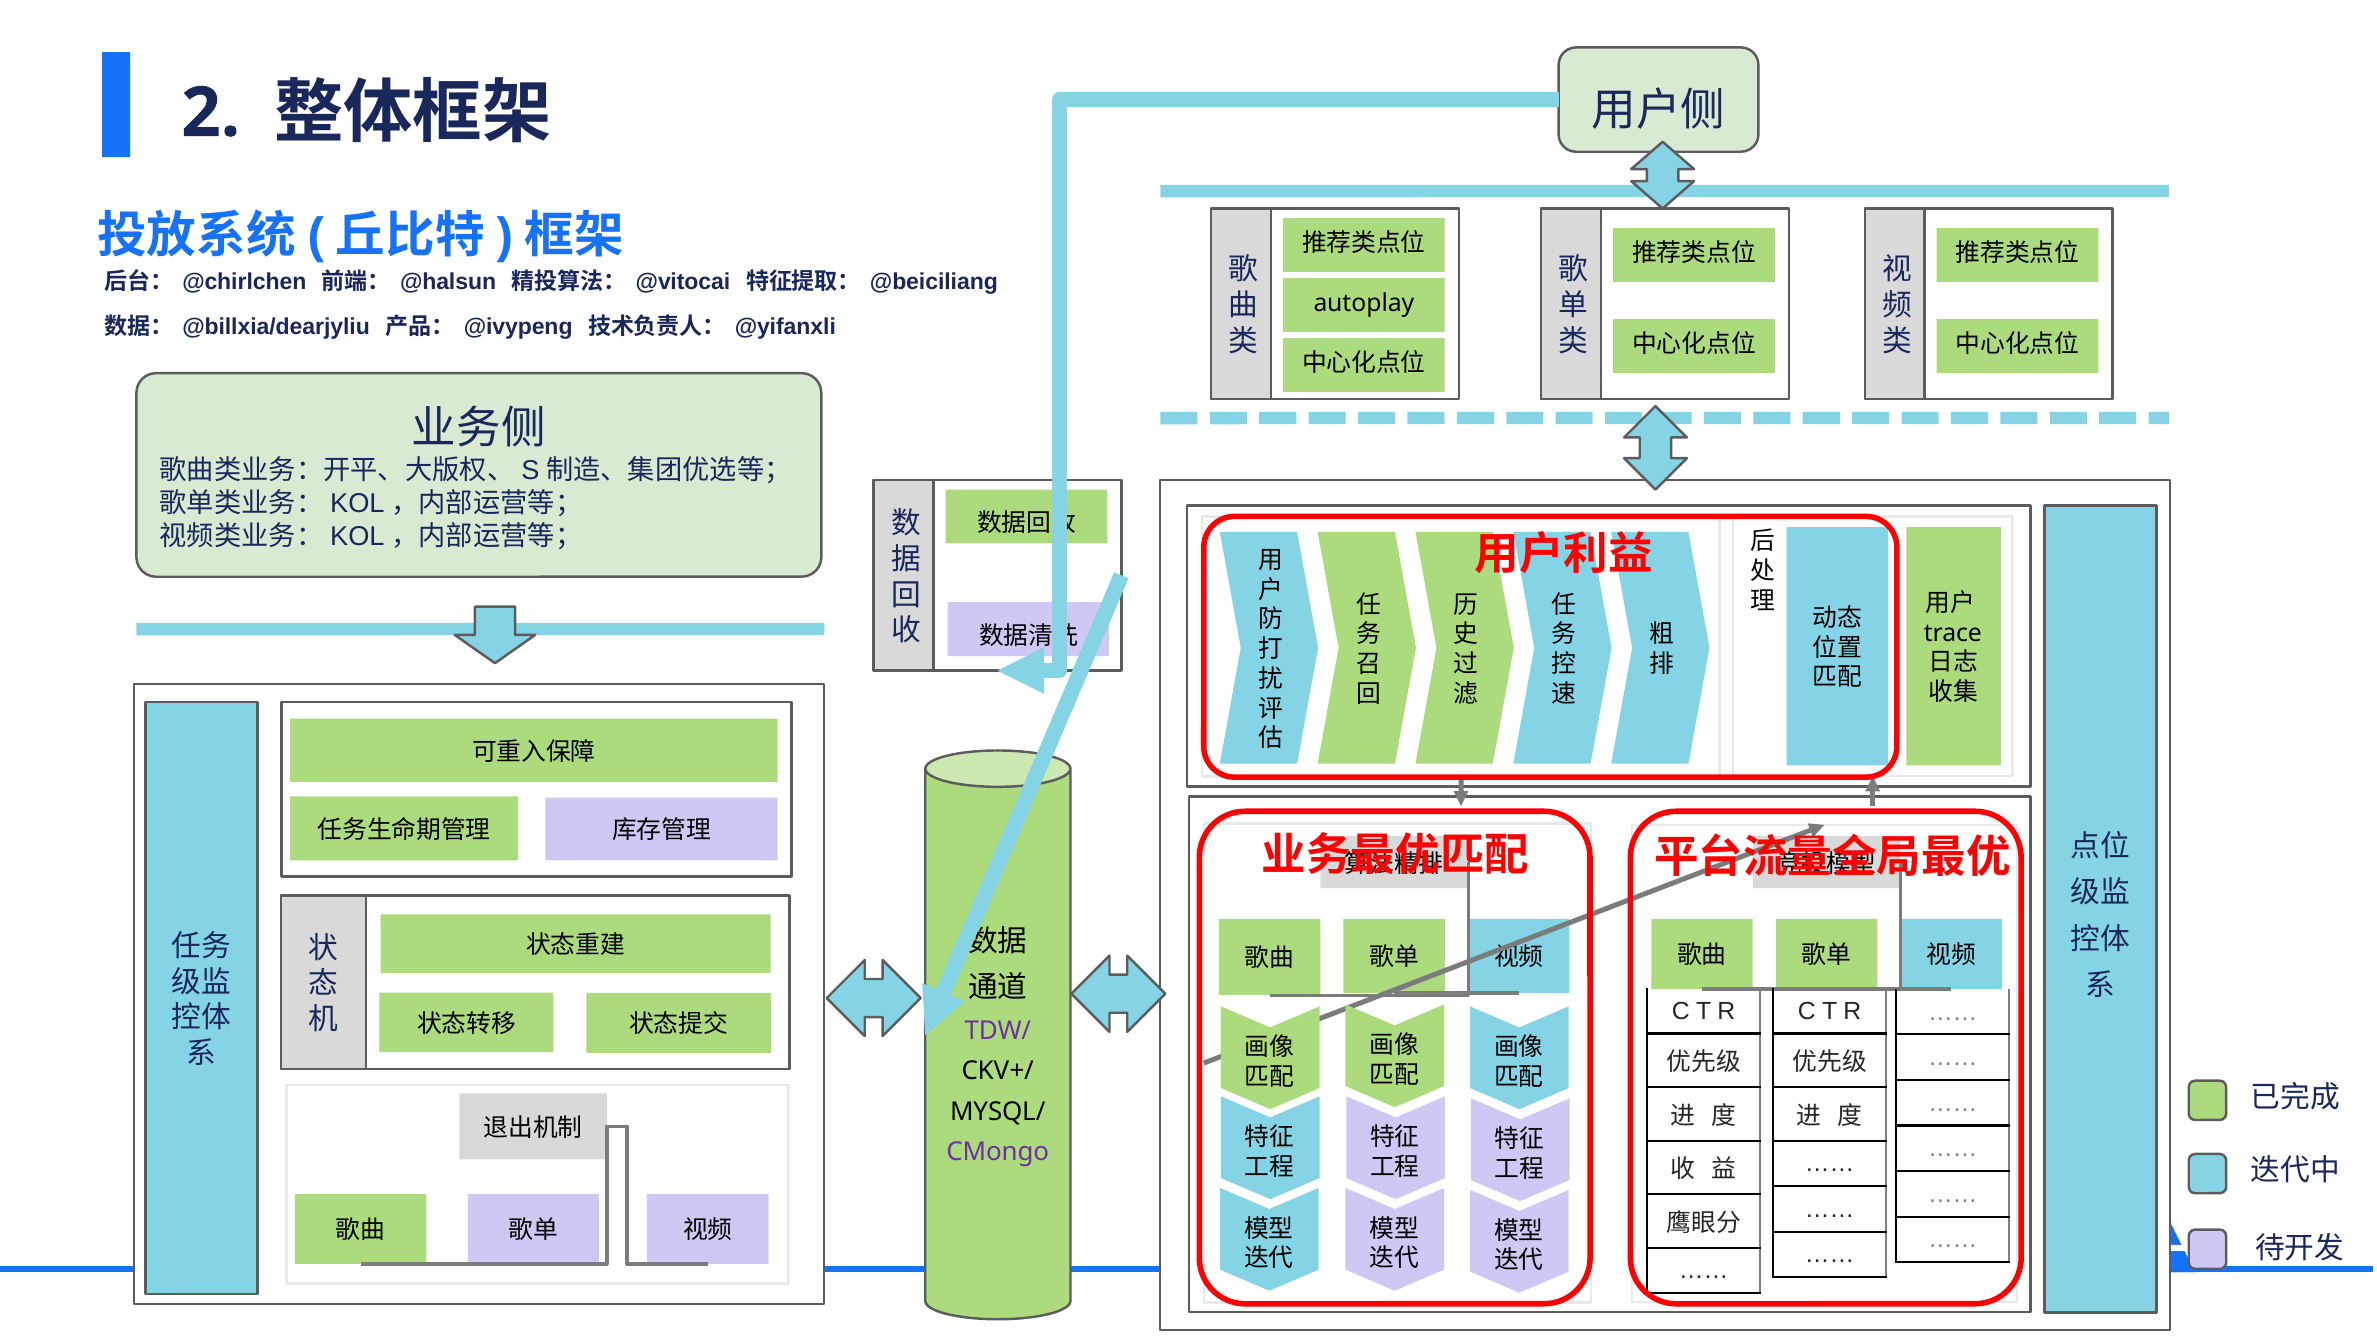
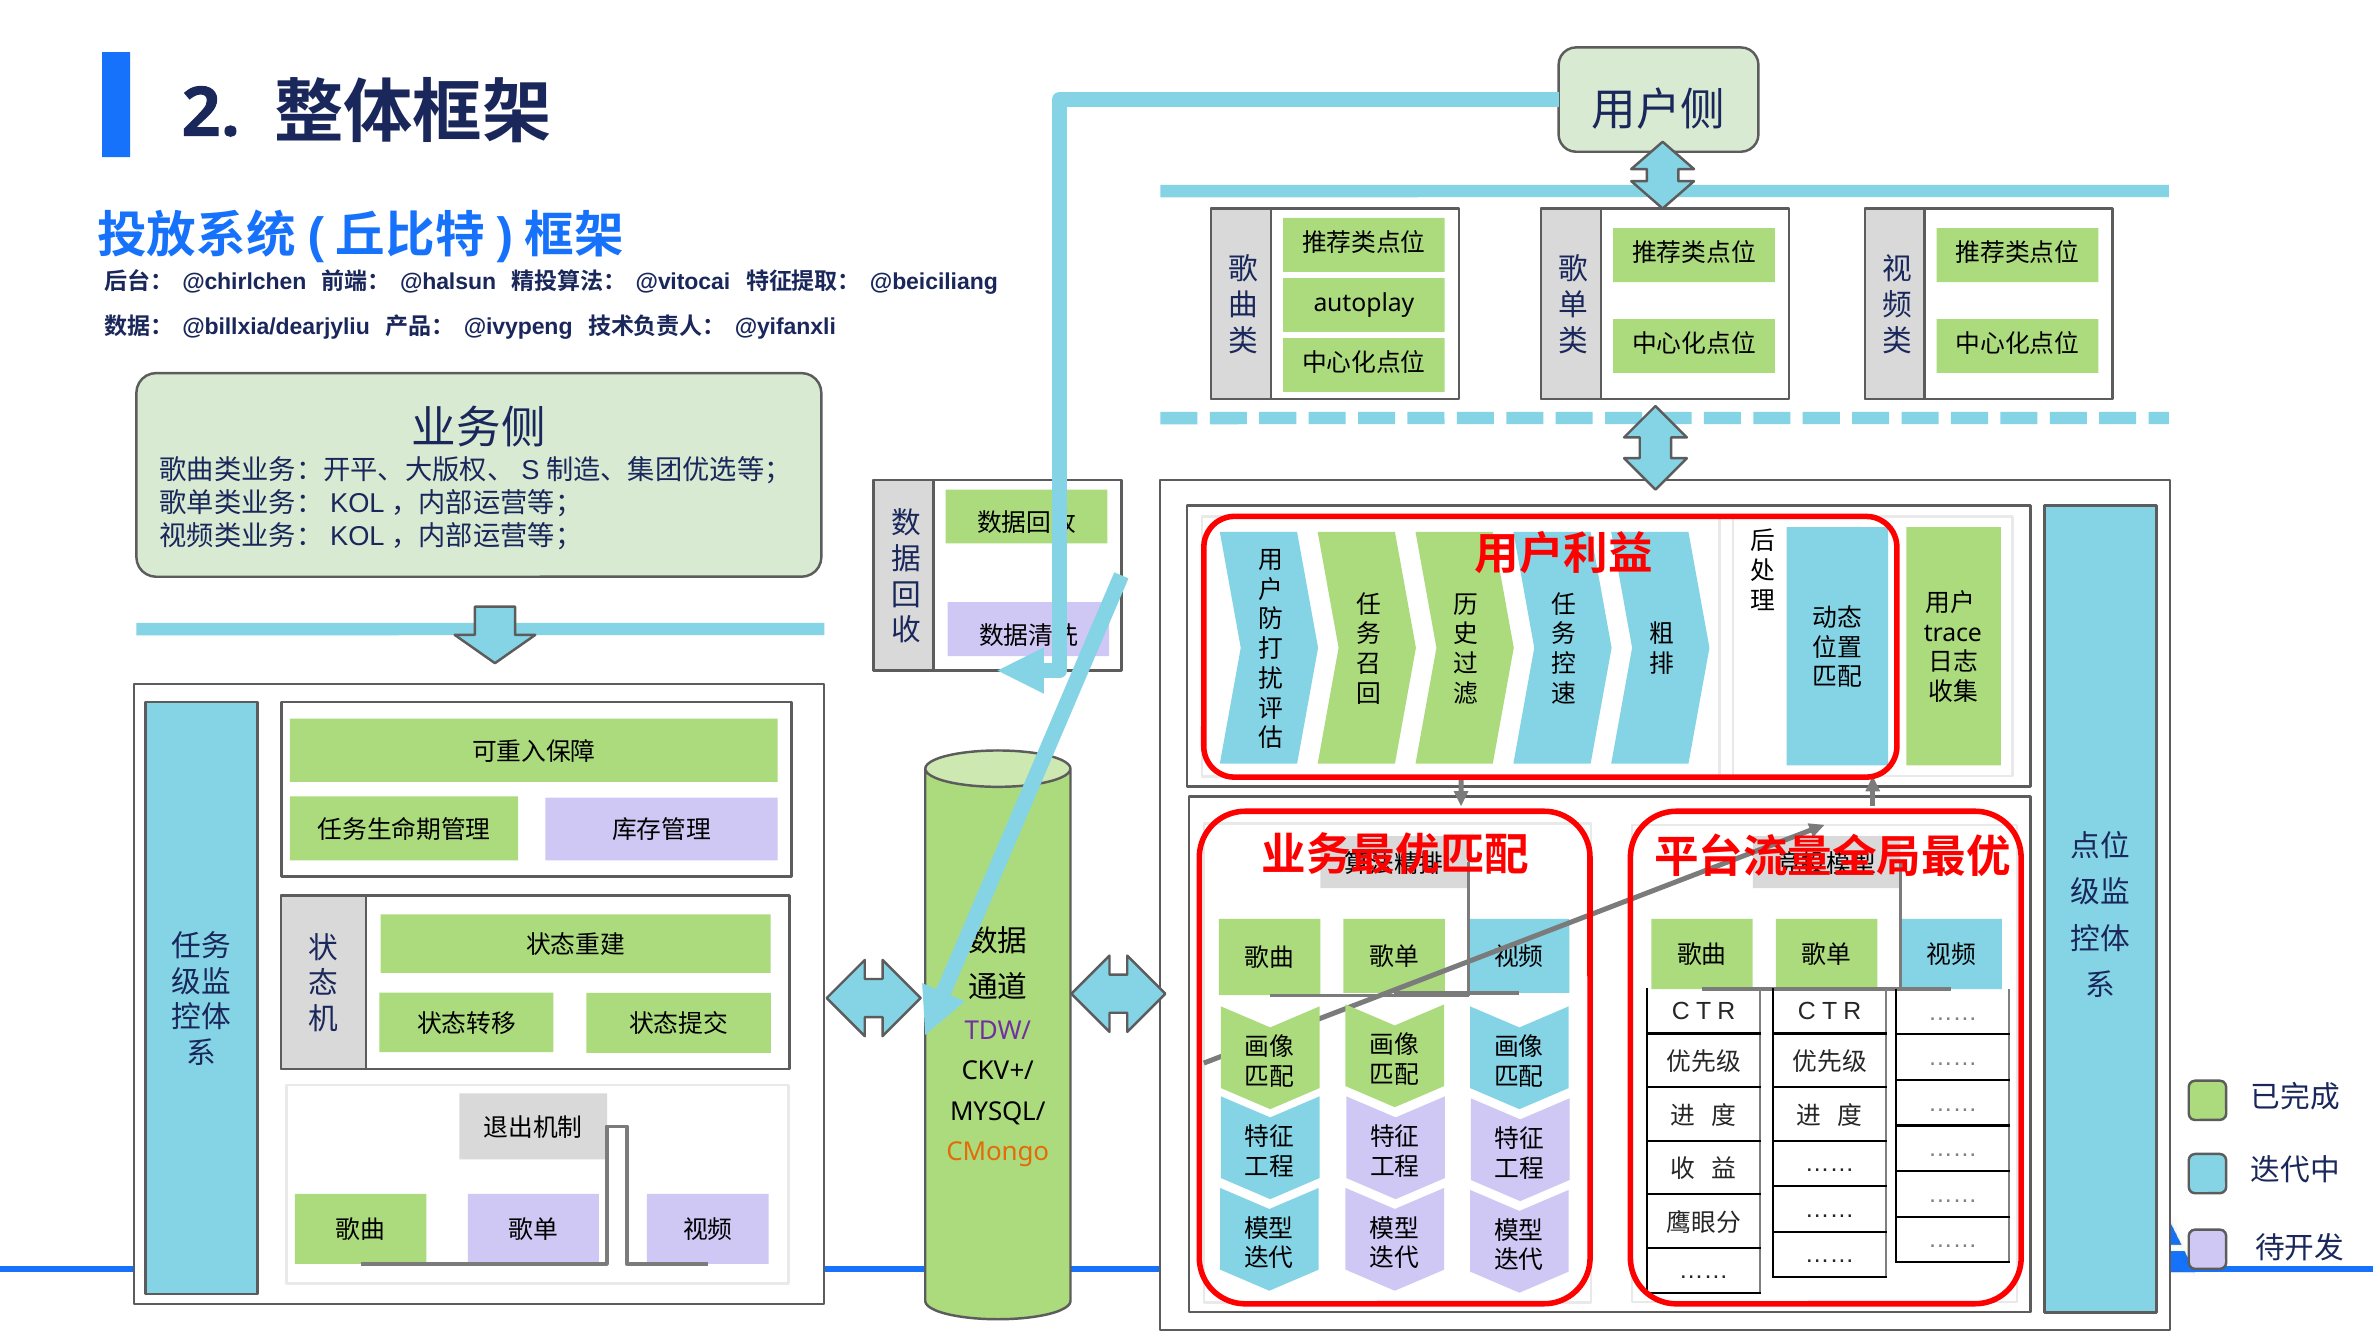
CMongo colour: purple -> orange (998, 1152)
